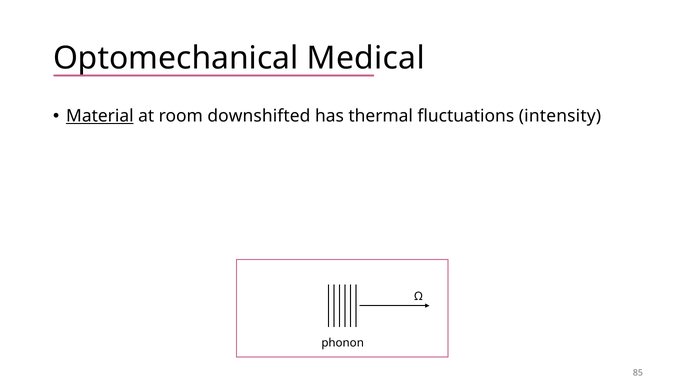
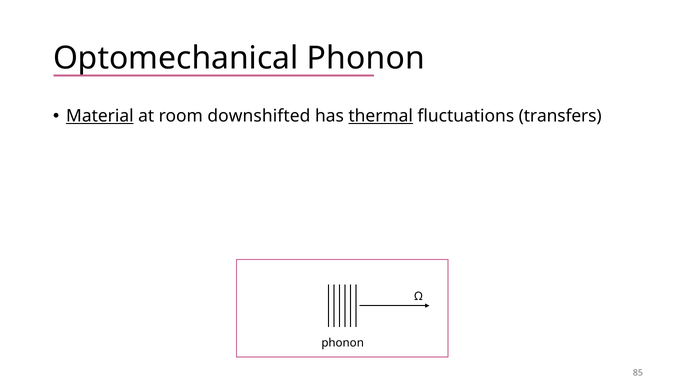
Medical: Medical -> Phonon (366, 58)
thermal underline: none -> present (381, 116)
intensity: intensity -> transfers (560, 116)
